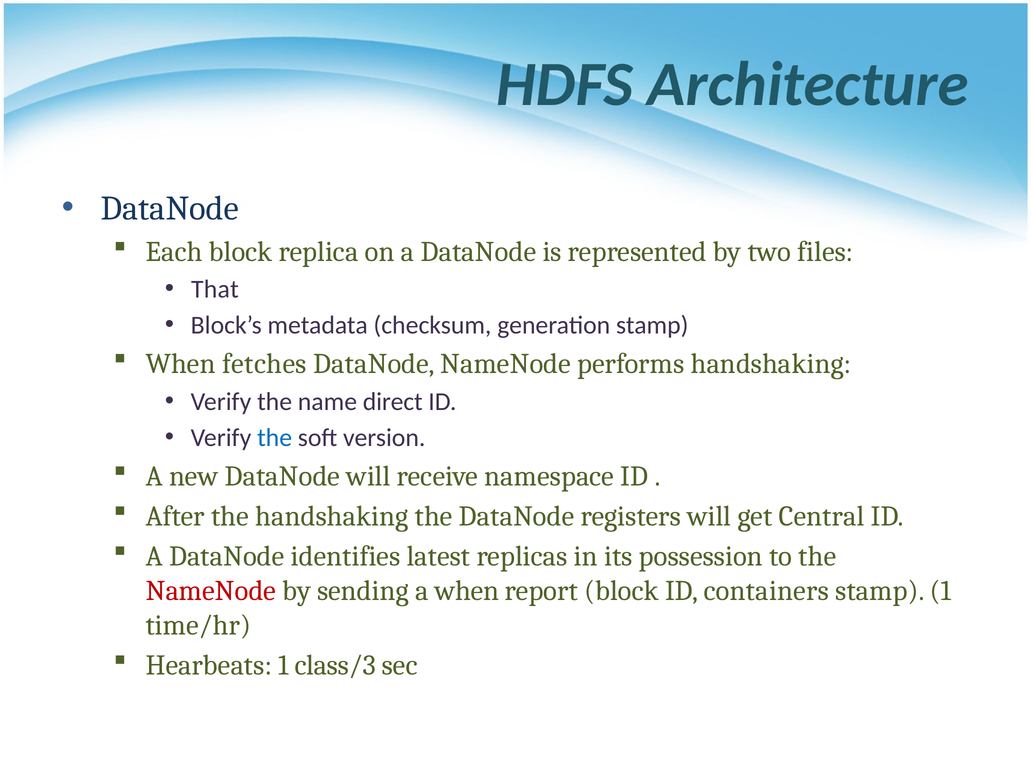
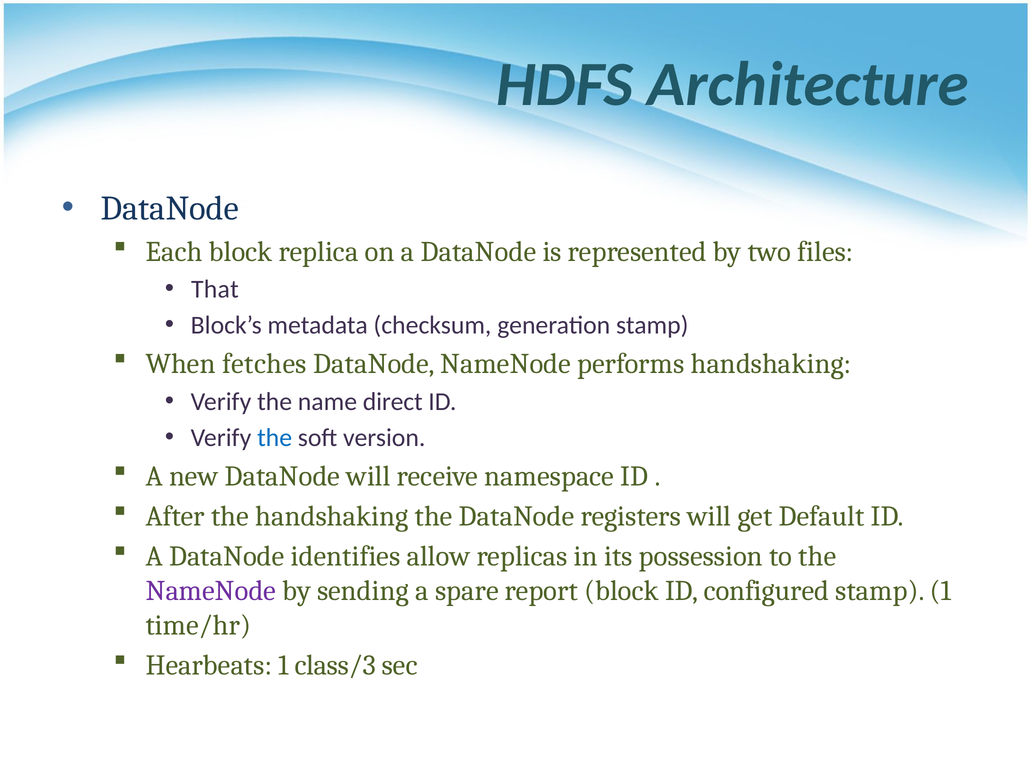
Central: Central -> Default (822, 517)
latest: latest -> allow (438, 557)
NameNode colour: red -> purple (211, 591)
a when: when -> spare (467, 591)
containers: containers -> configured (766, 591)
